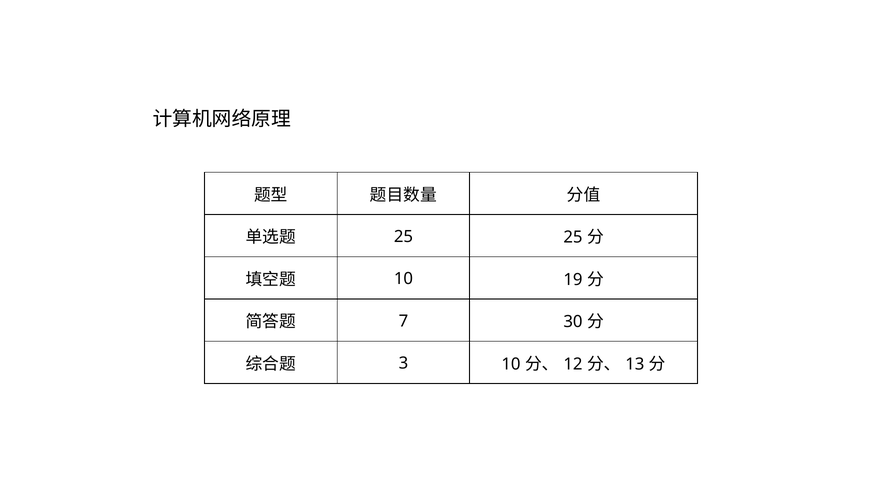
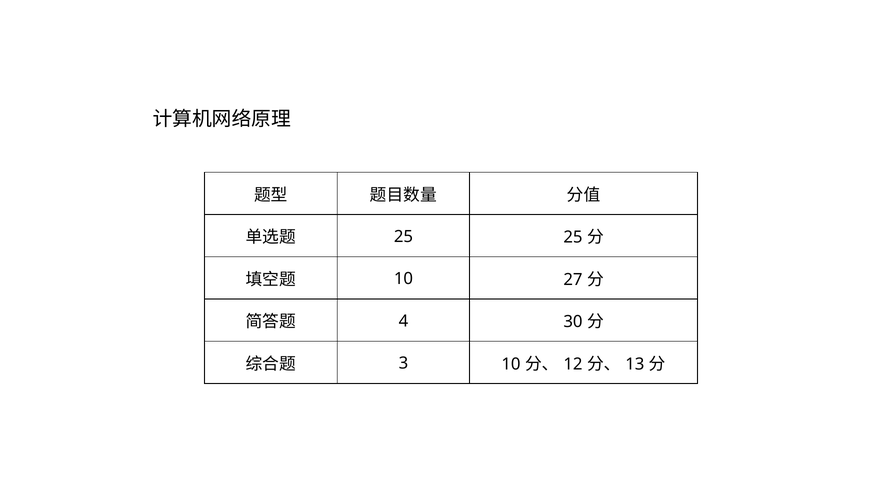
19: 19 -> 27 (573, 279)
7: 7 -> 4 (404, 321)
